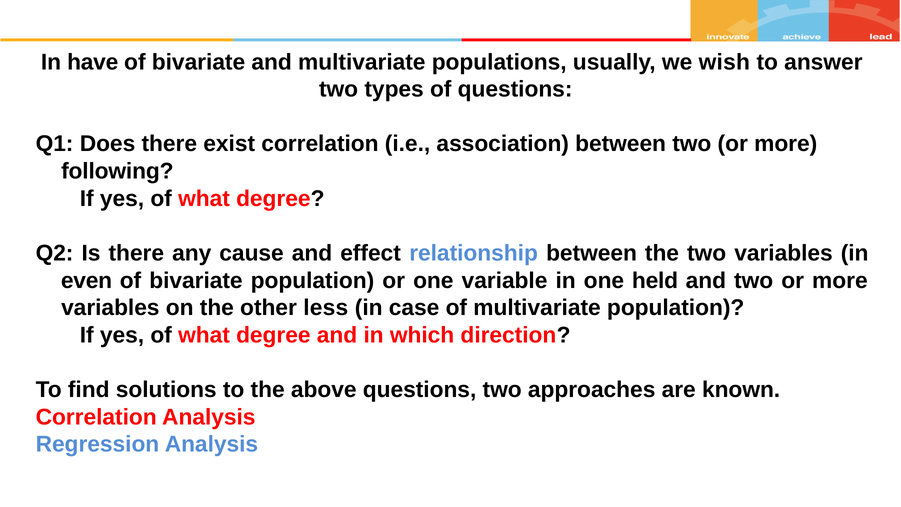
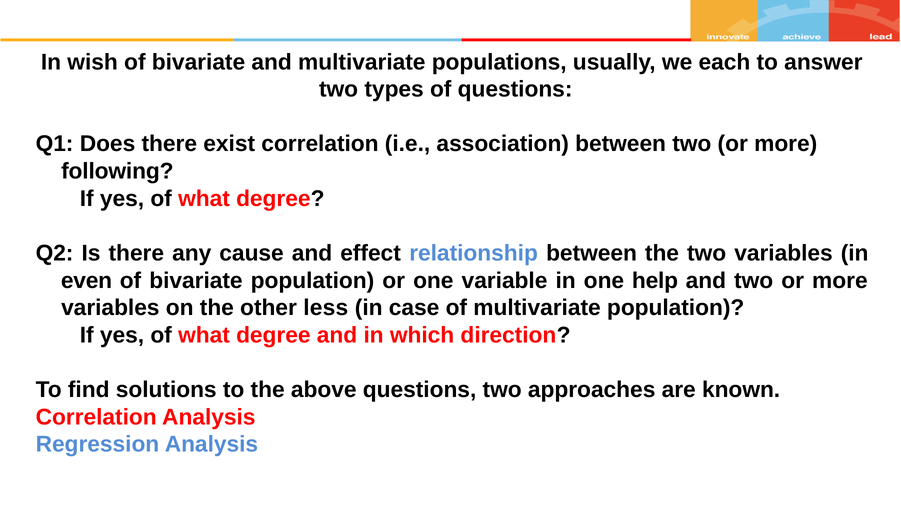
have: have -> wish (93, 62)
wish: wish -> each (724, 62)
held: held -> help (655, 281)
